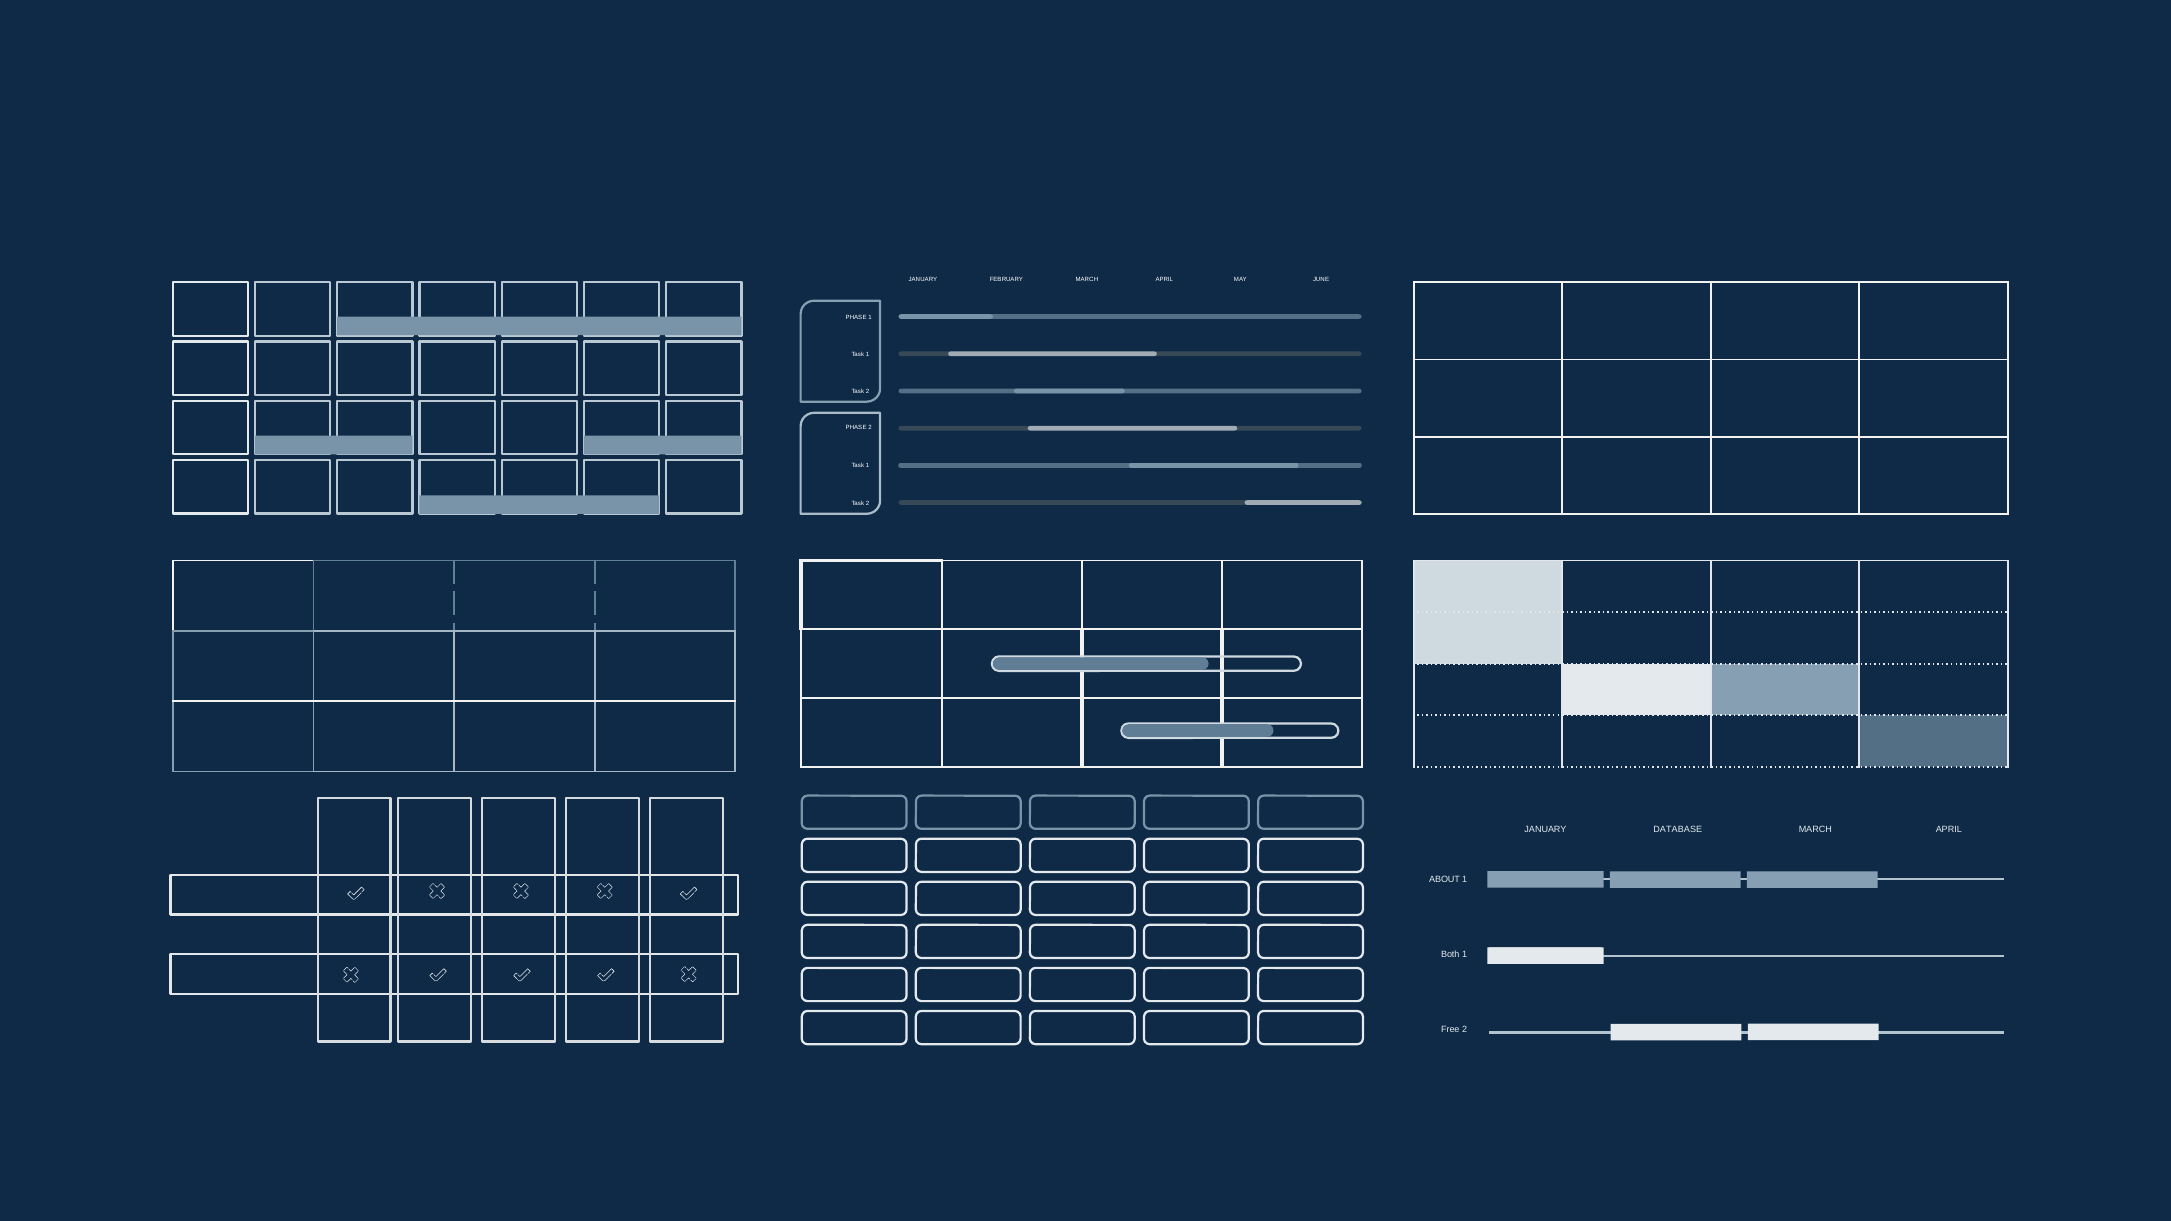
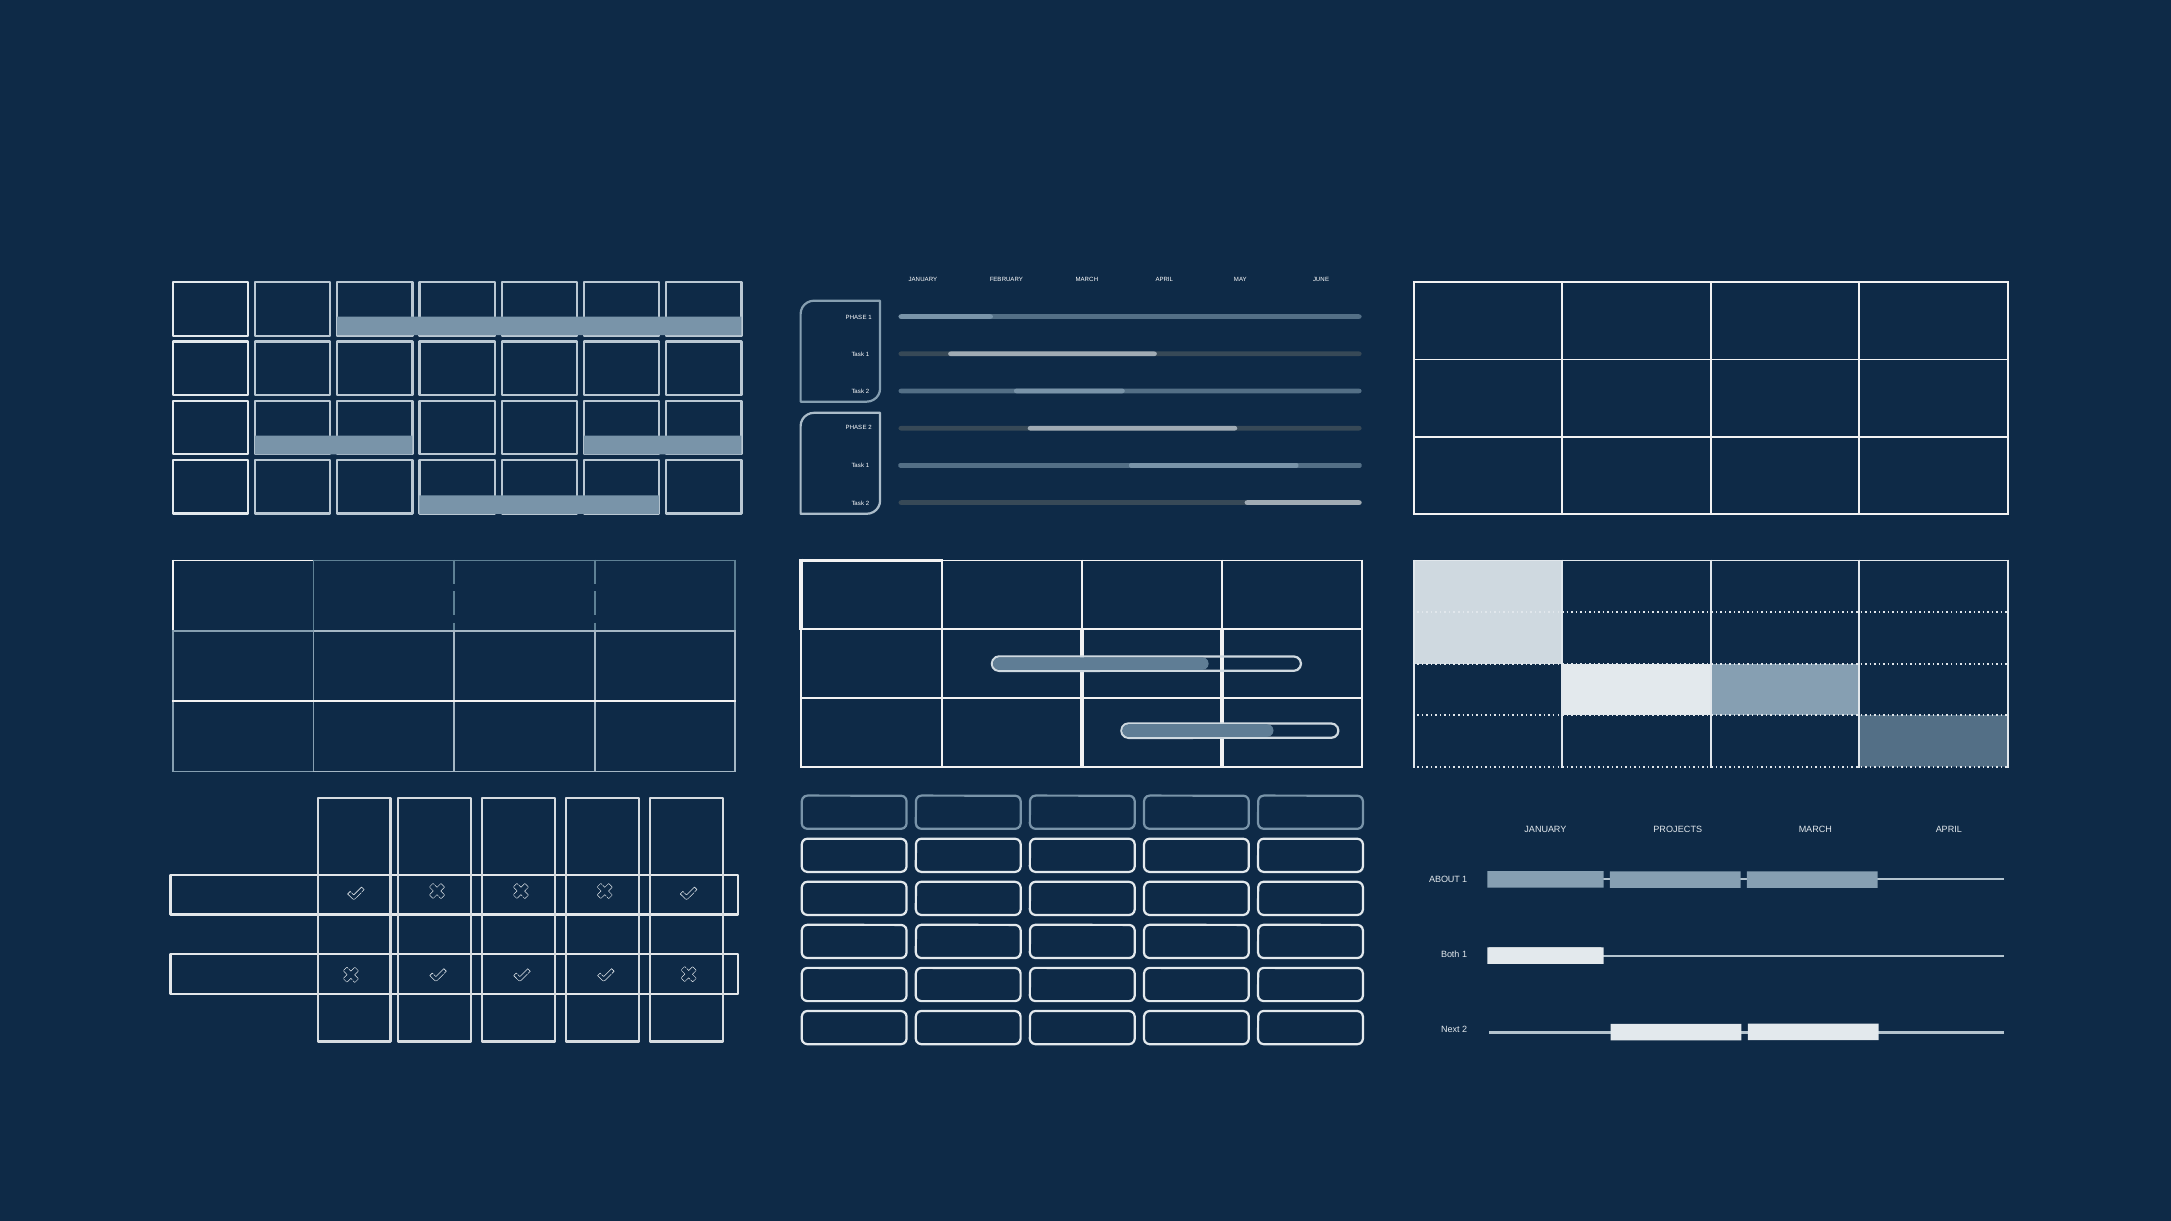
DATABASE: DATABASE -> PROJECTS (1678, 830)
Free: Free -> Next (1450, 1030)
